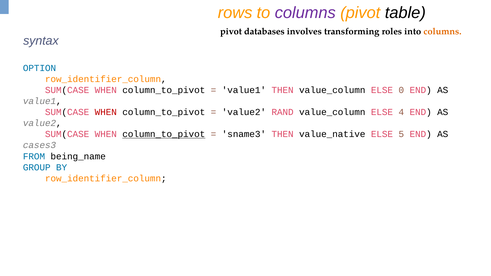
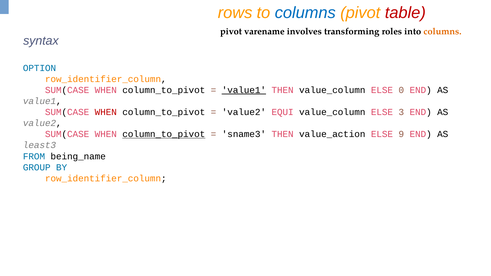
columns colour: purple -> blue (305, 13)
table colour: black -> red (405, 13)
databases: databases -> varename (264, 31)
value1 underline: none -> present (244, 90)
RAND: RAND -> EQUI (283, 112)
4: 4 -> 3 (401, 112)
value_native: value_native -> value_action (332, 134)
5: 5 -> 9 (401, 134)
cases3: cases3 -> least3 (40, 145)
